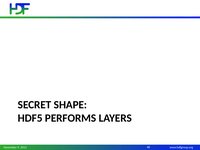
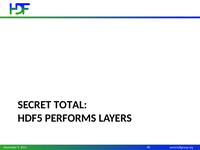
SHAPE: SHAPE -> TOTAL (70, 105)
